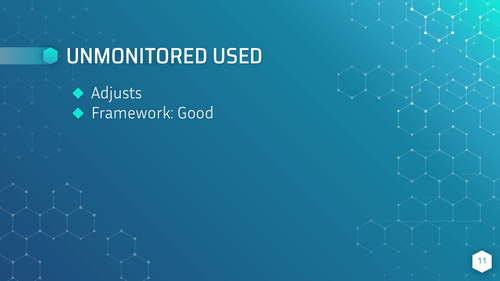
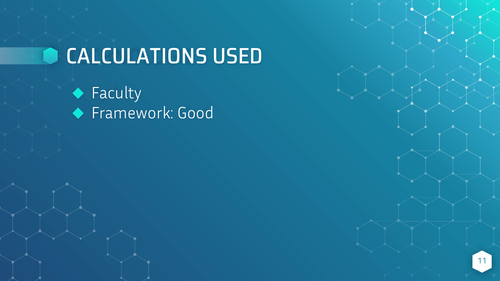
UNMONITORED: UNMONITORED -> CALCULATIONS (137, 56)
Adjusts: Adjusts -> Faculty (116, 93)
